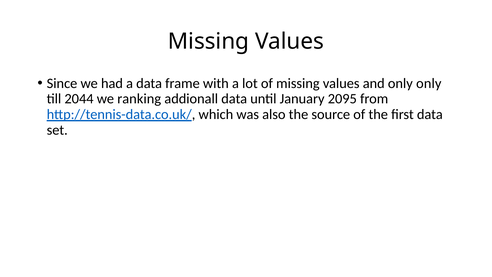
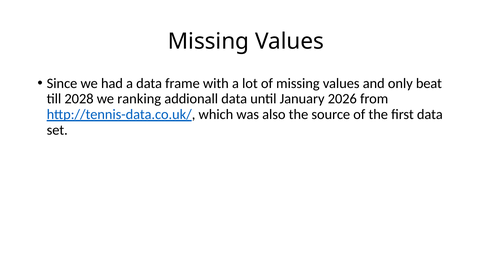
only only: only -> beat (429, 83)
2044: 2044 -> 2028 (79, 99)
2095: 2095 -> 2026 (342, 99)
